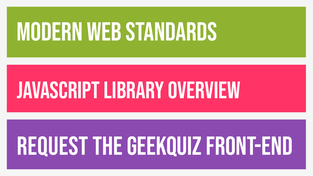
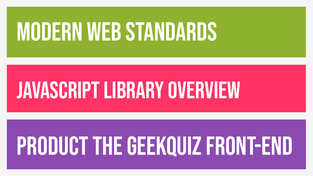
Request: Request -> Product (53, 146)
